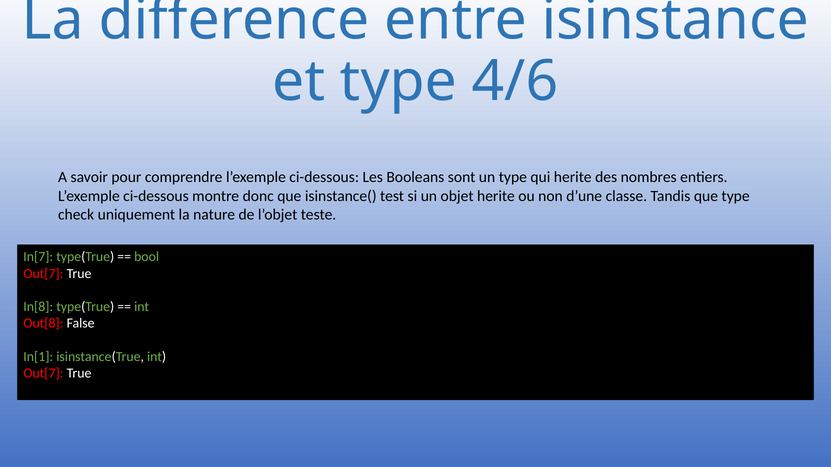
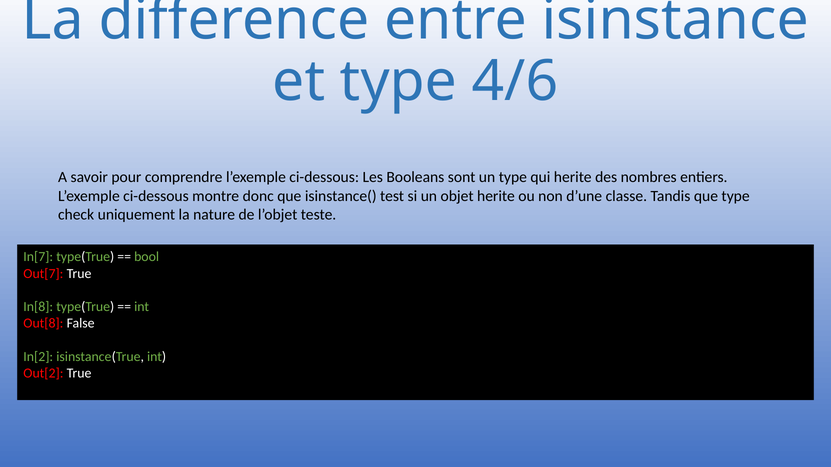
In[1: In[1 -> In[2 (38, 357)
Out[7: Out[7 -> Out[2 (43, 373)
